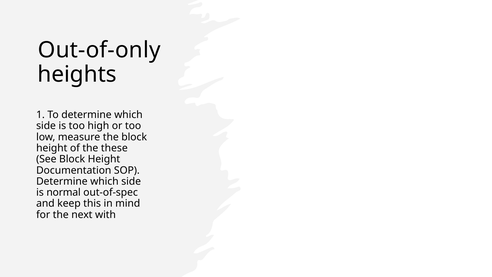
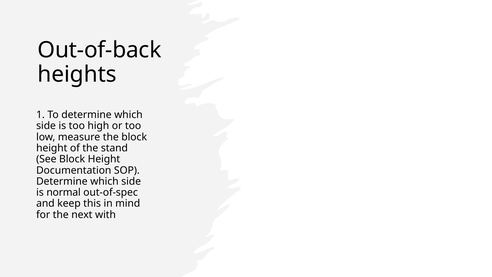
Out-of-only: Out-of-only -> Out-of-back (99, 50)
these: these -> stand (114, 148)
